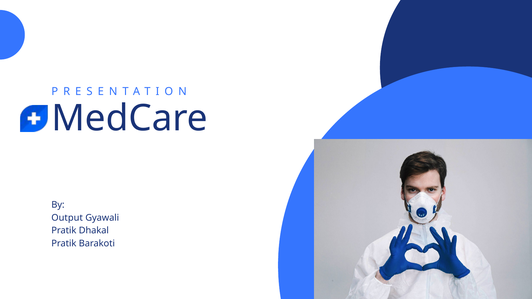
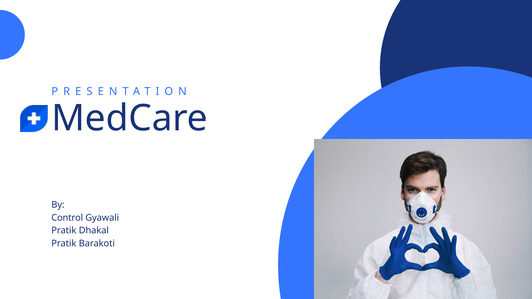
Output: Output -> Control (67, 218)
